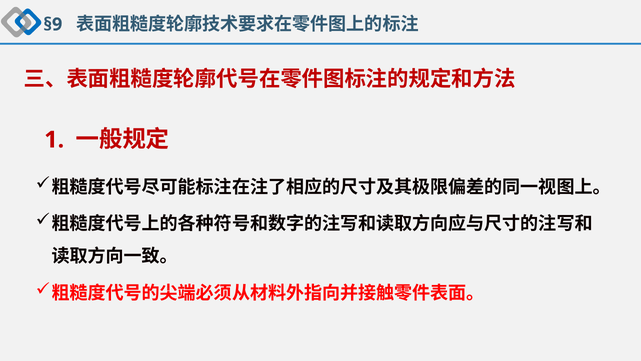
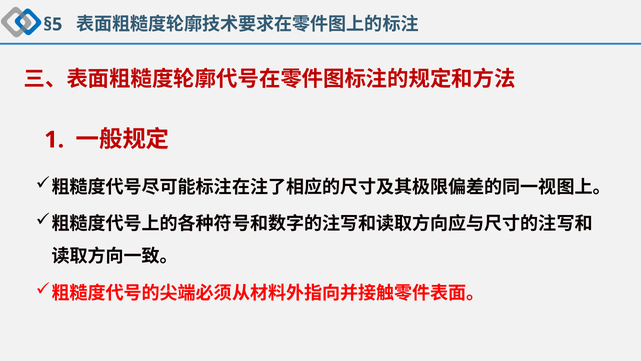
§9: §9 -> §5 (53, 24)
